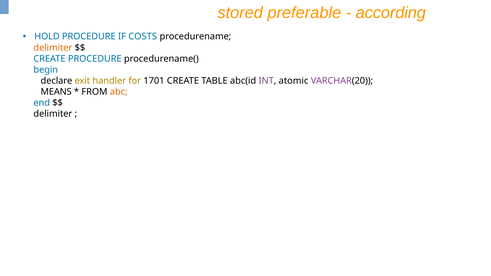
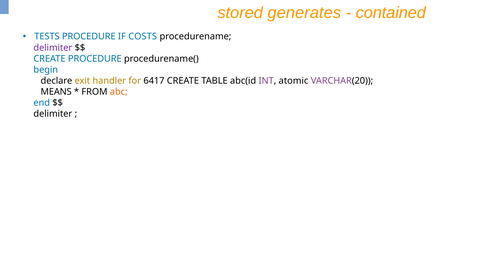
preferable: preferable -> generates (304, 13)
according: according -> contained (391, 13)
HOLD: HOLD -> TESTS (47, 37)
delimiter colour: orange -> purple (53, 48)
1701: 1701 -> 6417 (154, 81)
